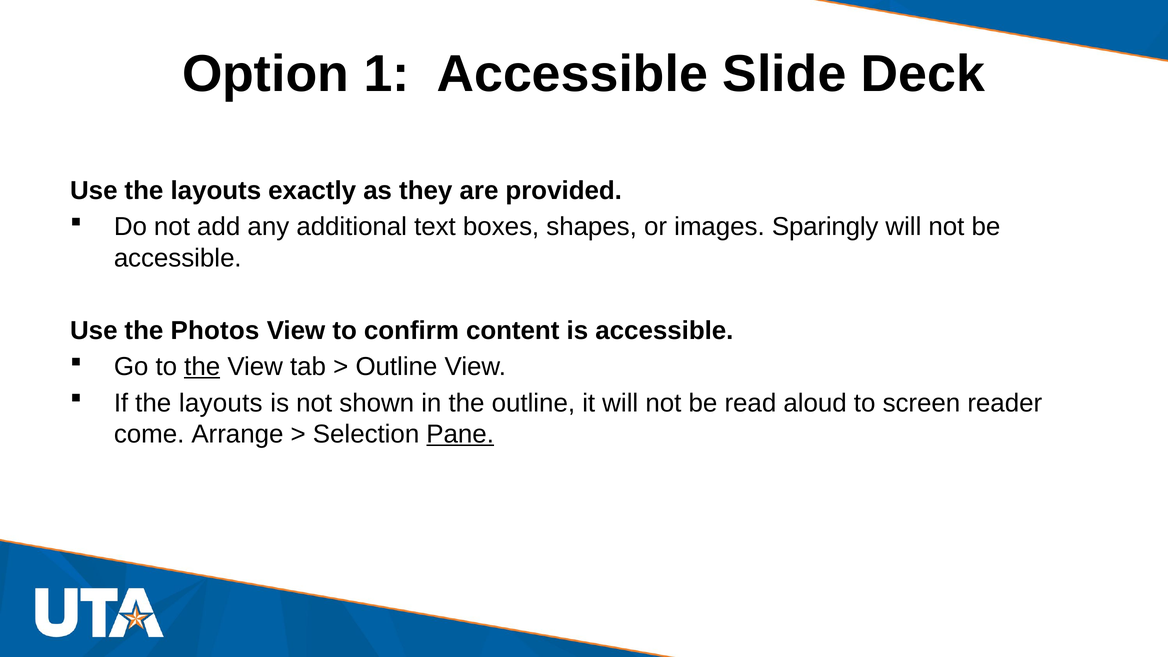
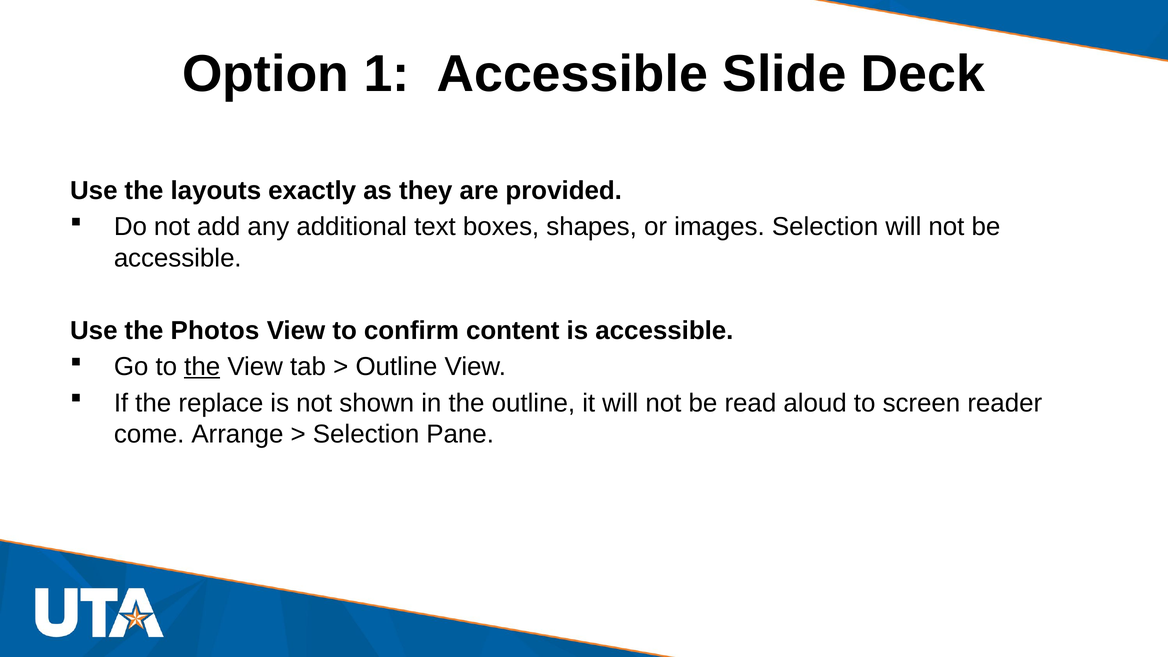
images Sparingly: Sparingly -> Selection (825, 227)
If the layouts: layouts -> replace (221, 403)
Pane underline: present -> none (460, 434)
